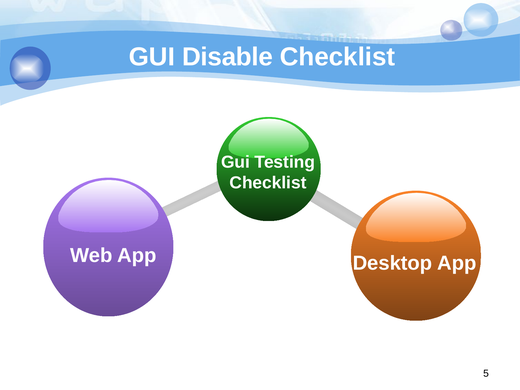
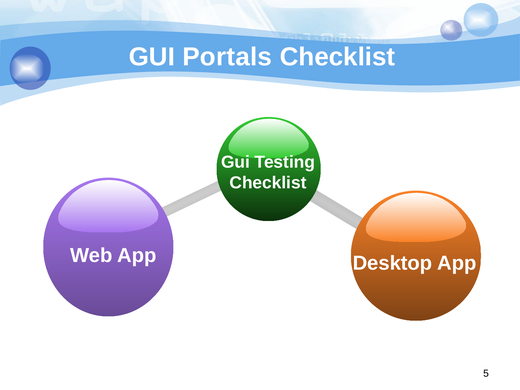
Disable: Disable -> Portals (227, 57)
